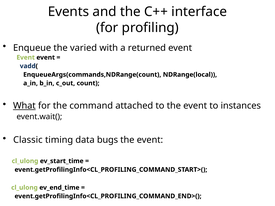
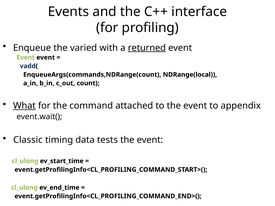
returned underline: none -> present (147, 48)
instances: instances -> appendix (241, 106)
bugs: bugs -> tests (107, 140)
